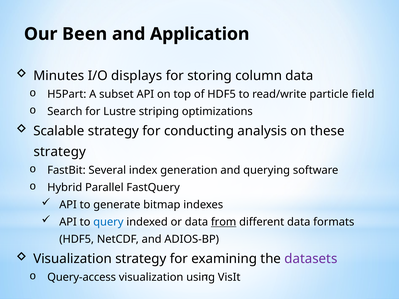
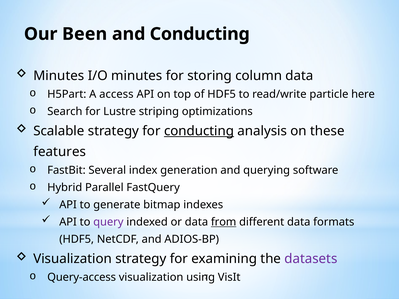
and Application: Application -> Conducting (200, 34)
I/O displays: displays -> minutes (137, 76)
subset: subset -> access (116, 94)
field: field -> here (363, 94)
conducting underline: none -> present (199, 131)
strategy: strategy -> features (60, 152)
query colour: blue -> purple (108, 222)
